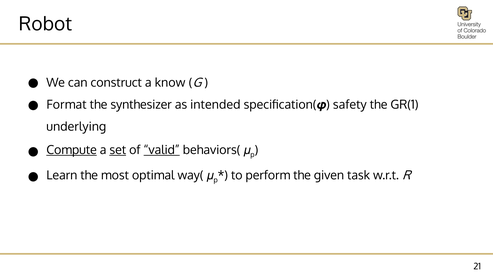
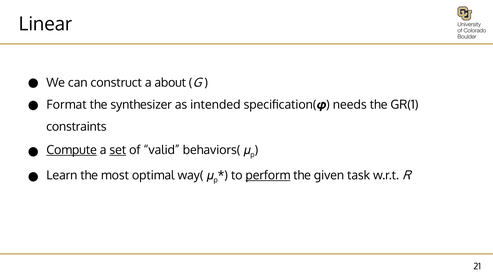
Robot: Robot -> Linear (45, 24)
know: know -> about (170, 83)
safety: safety -> needs (350, 105)
underlying: underlying -> constraints (76, 127)
valid underline: present -> none (162, 150)
perform underline: none -> present (268, 175)
